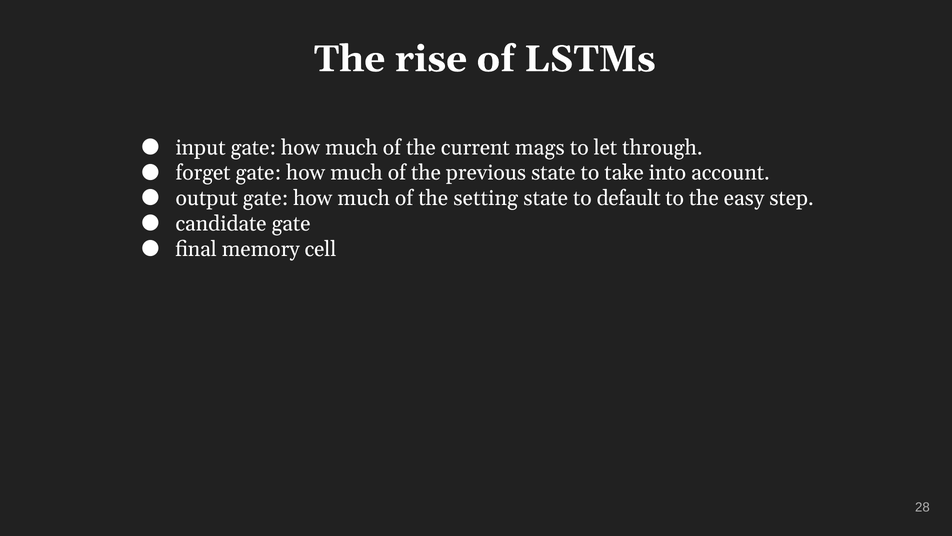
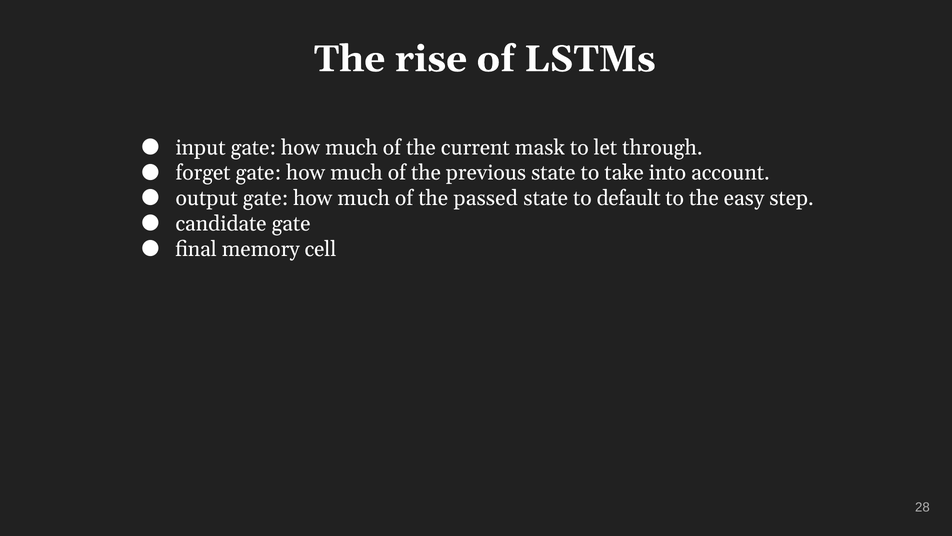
mags: mags -> mask (540, 147)
setting: setting -> passed (486, 198)
